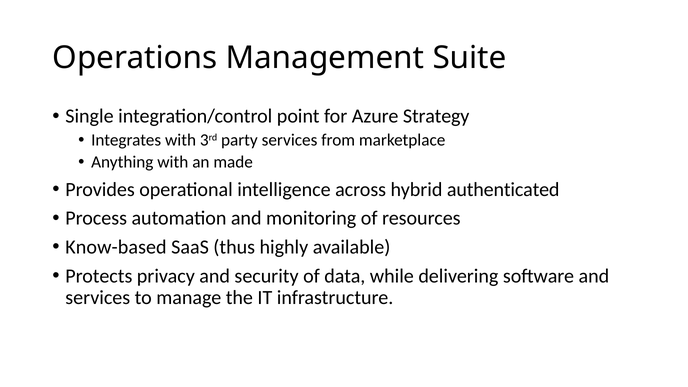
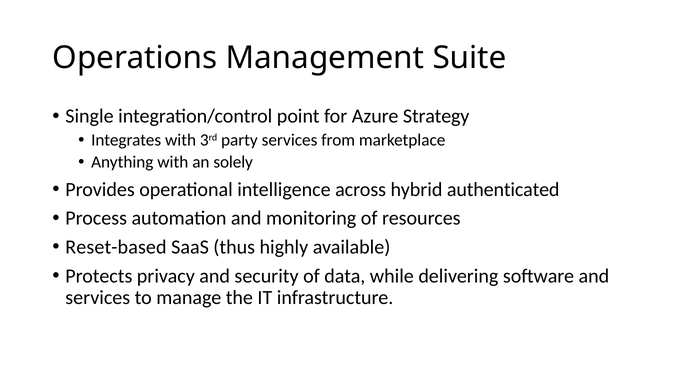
made: made -> solely (233, 162)
Know-based: Know-based -> Reset-based (116, 247)
